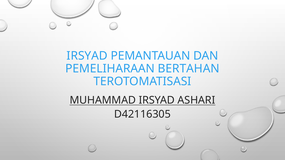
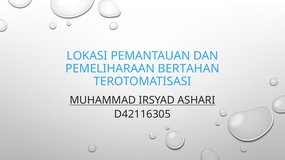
IRSYAD: IRSYAD -> LOKASI (87, 56)
